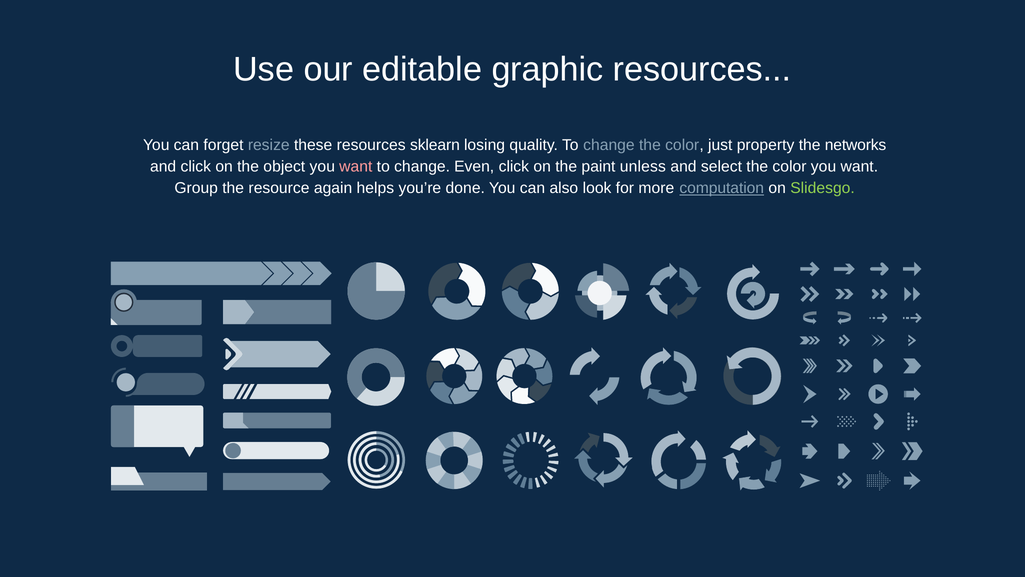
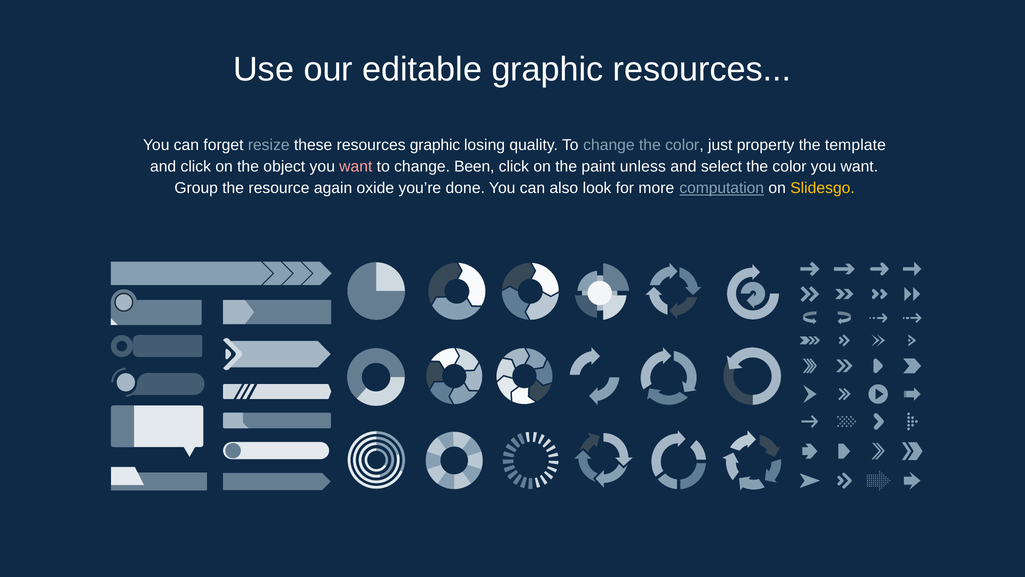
resources sklearn: sklearn -> graphic (435, 145)
networks: networks -> template (855, 145)
Even: Even -> Been (474, 166)
helps: helps -> oxide (375, 188)
Slidesgo colour: light green -> yellow (823, 188)
